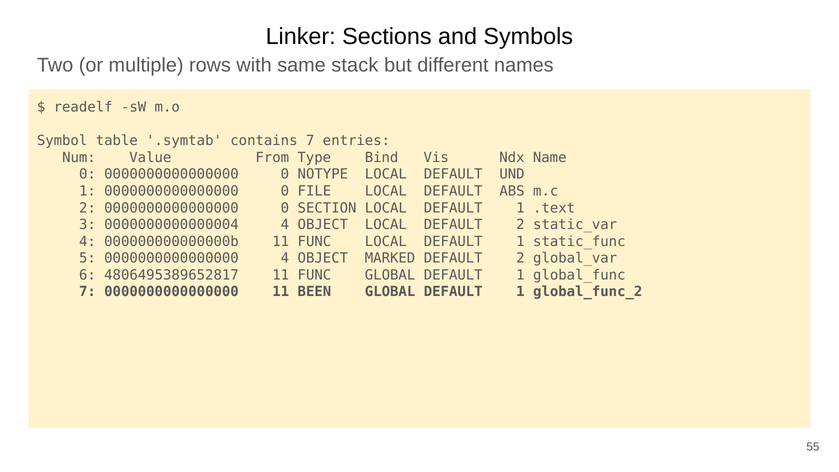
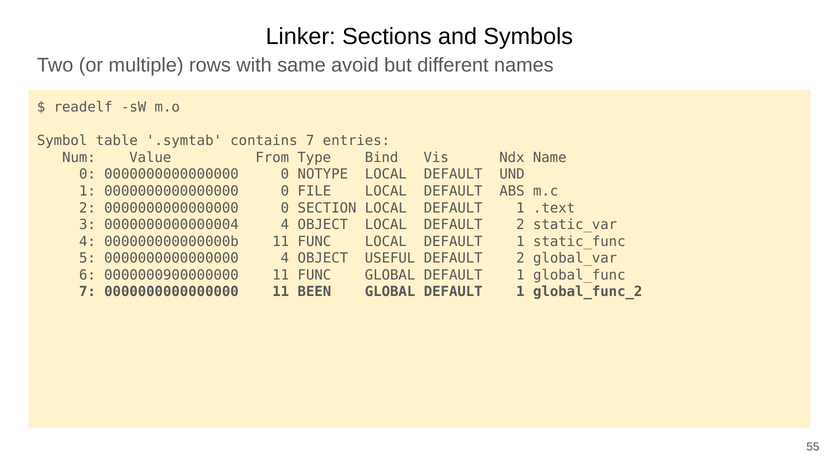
stack: stack -> avoid (355, 65)
MARKED: MARKED -> USEFUL (390, 258)
4806495389652817: 4806495389652817 -> 0000000900000000 (171, 275)
